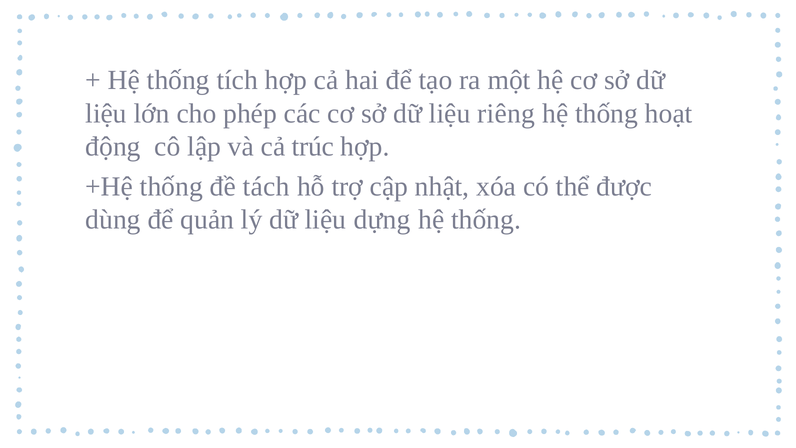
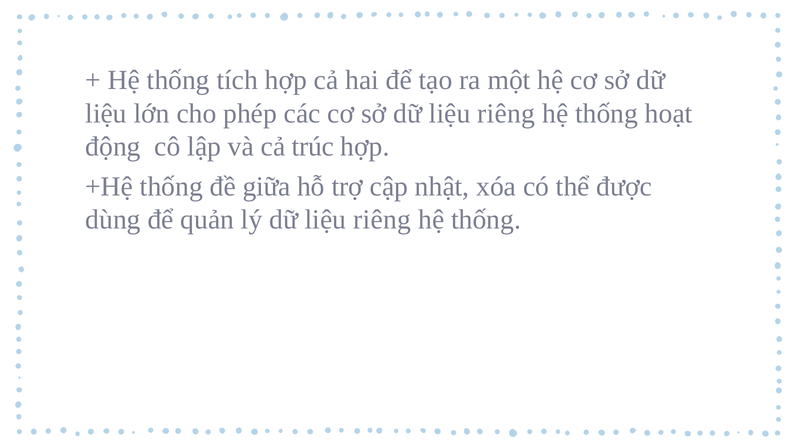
tách: tách -> giữa (267, 186)
lý dữ liệu dựng: dựng -> riêng (382, 220)
